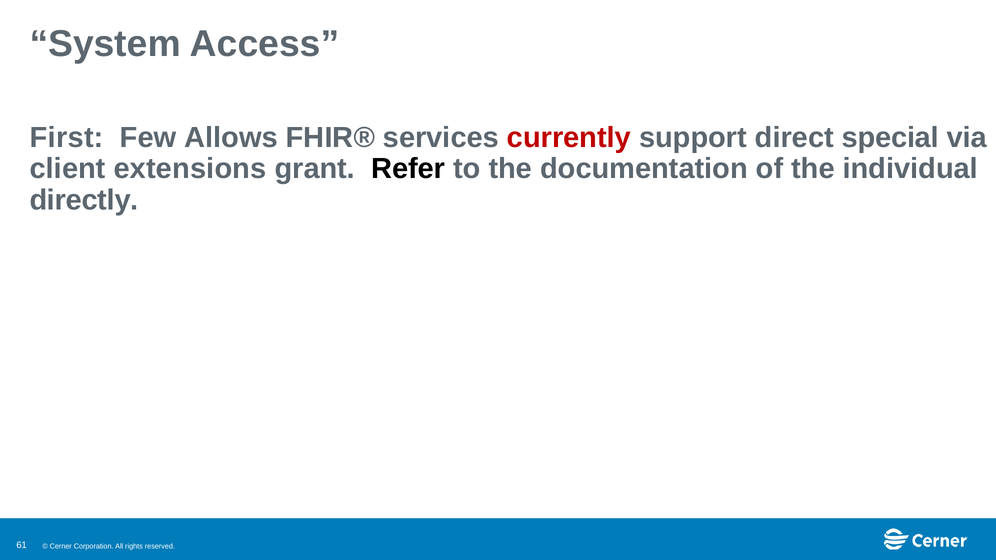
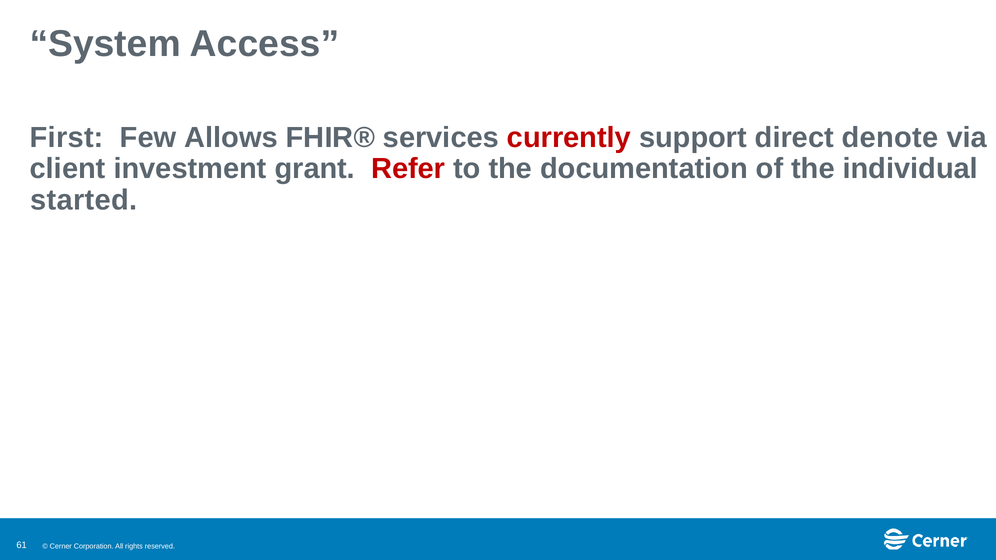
special: special -> denote (890, 138)
extensions: extensions -> investment (190, 169)
Refer colour: black -> red (408, 169)
directly: directly -> started (84, 200)
